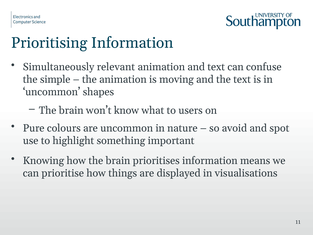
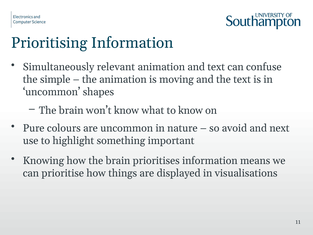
to users: users -> know (191, 110)
spot: spot -> next (279, 128)
